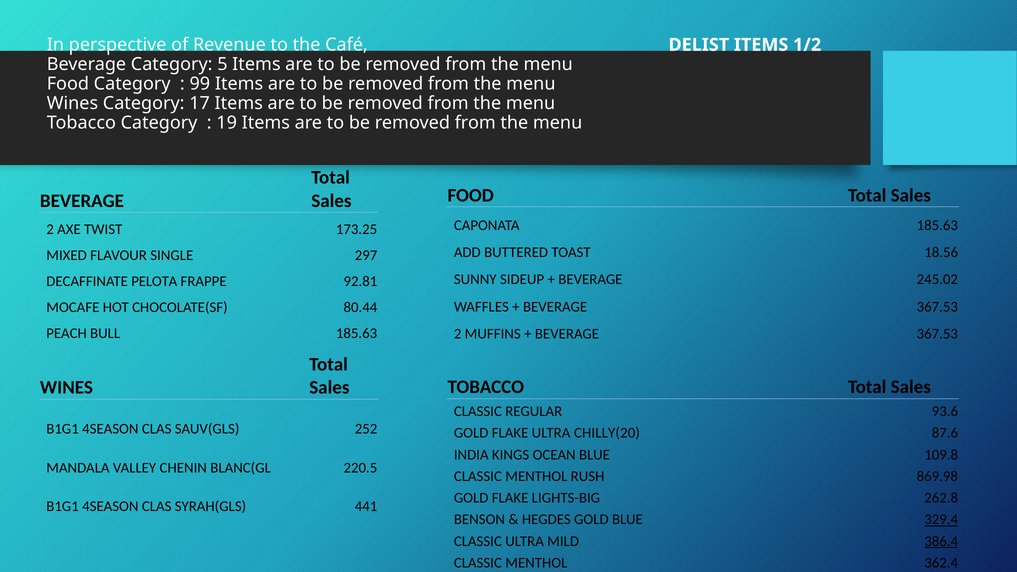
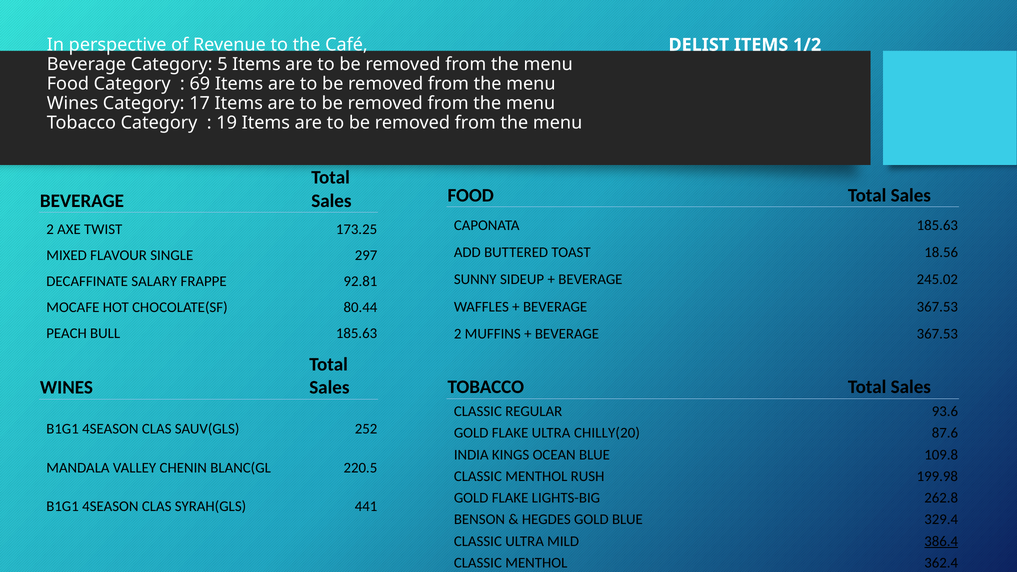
99: 99 -> 69 (200, 84)
PELOTA: PELOTA -> SALARY (154, 281)
869.98: 869.98 -> 199.98 (937, 476)
329.4 underline: present -> none (941, 520)
